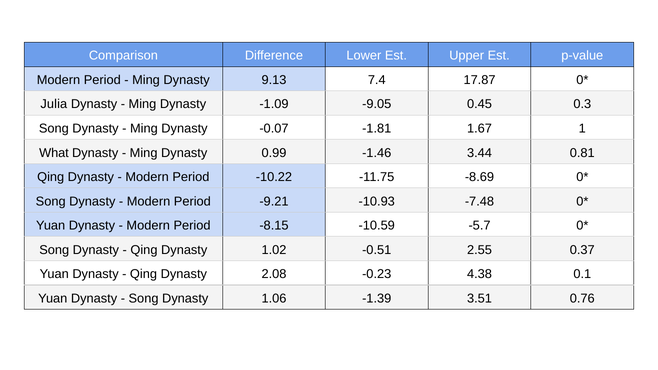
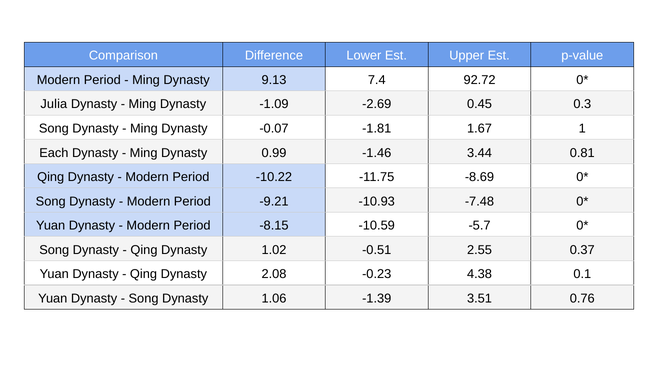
17.87: 17.87 -> 92.72 (480, 80)
-9.05: -9.05 -> -2.69 (377, 104)
What: What -> Each (54, 153)
